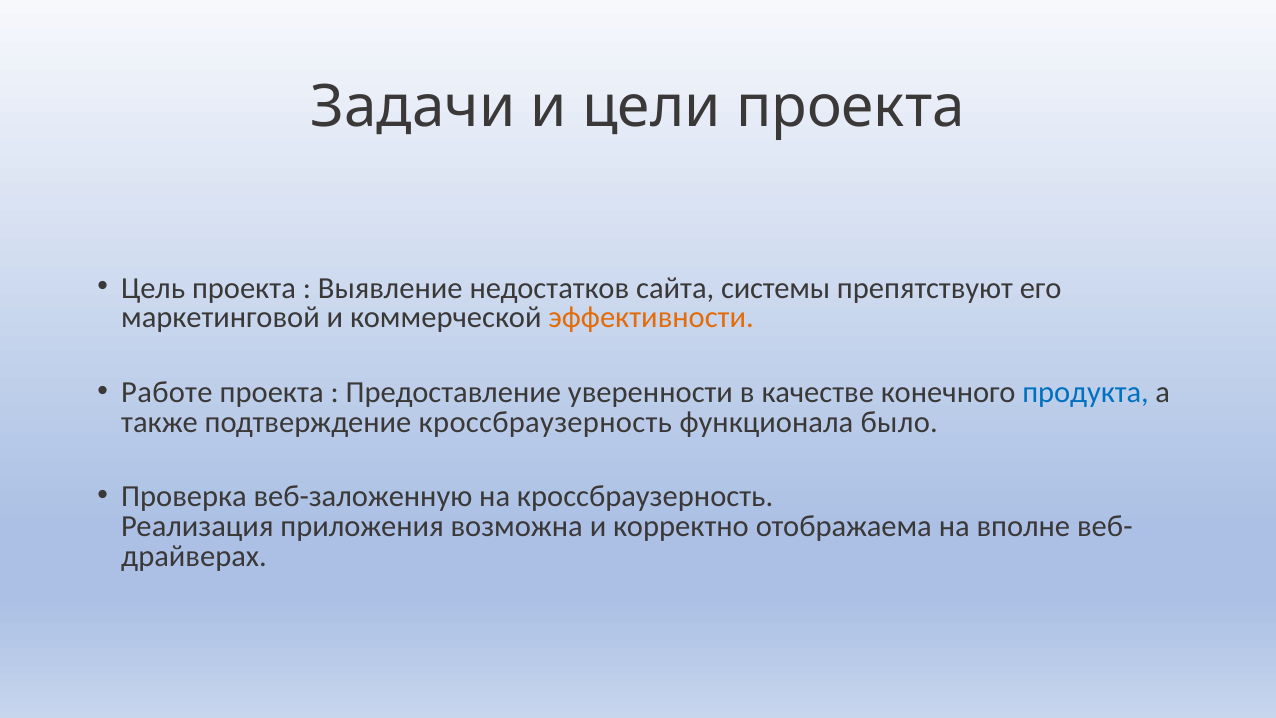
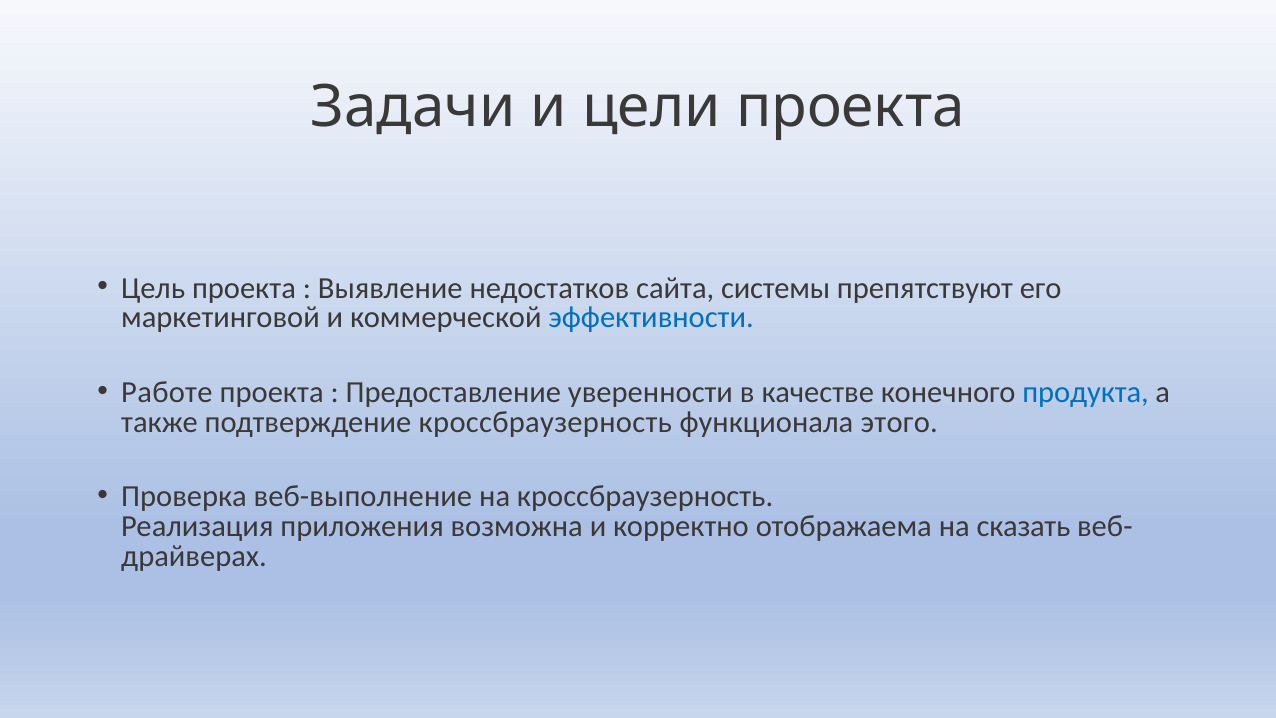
эффективности colour: orange -> blue (651, 318)
было: было -> этого (899, 422)
веб-заложенную: веб-заложенную -> веб-выполнение (363, 496)
вполне: вполне -> сказать (1024, 526)
